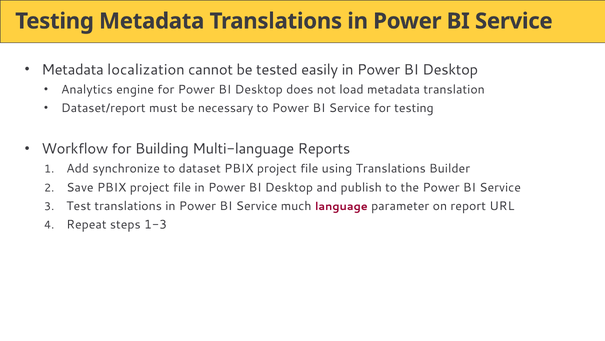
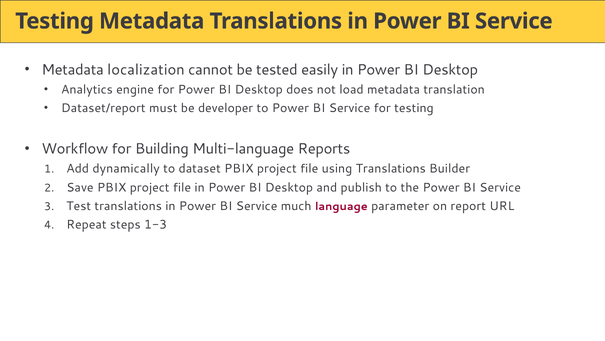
necessary: necessary -> developer (226, 108)
synchronize: synchronize -> dynamically (126, 169)
